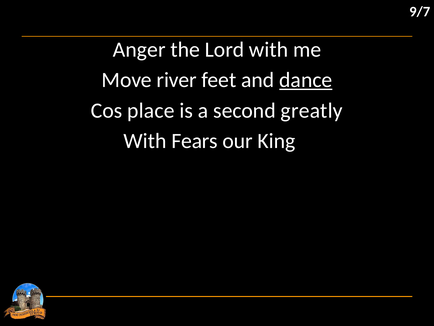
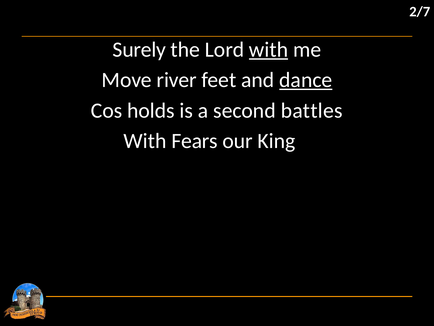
9/7: 9/7 -> 2/7 (420, 12)
Anger: Anger -> Surely (139, 50)
with underline: none -> present (269, 50)
place: place -> holds (151, 110)
greatly: greatly -> battles (312, 110)
